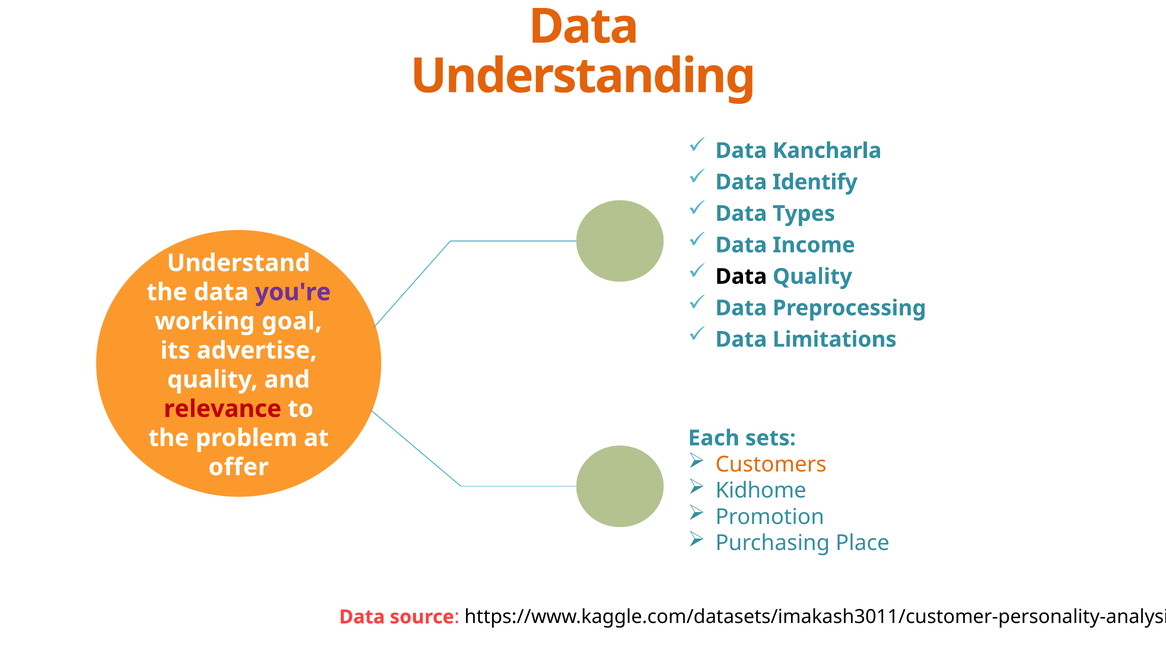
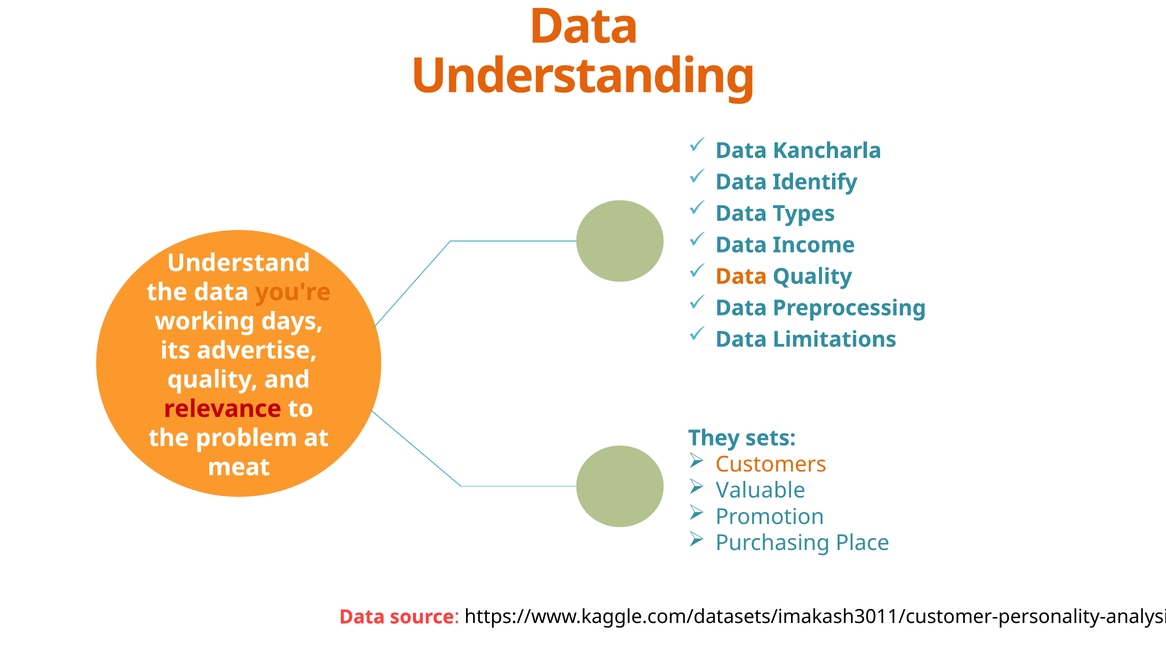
Data colour: black -> orange (741, 277)
you're colour: purple -> orange (293, 292)
goal: goal -> days (292, 321)
Each: Each -> They (714, 438)
offer: offer -> meat (239, 467)
Kidhome: Kidhome -> Valuable (761, 491)
